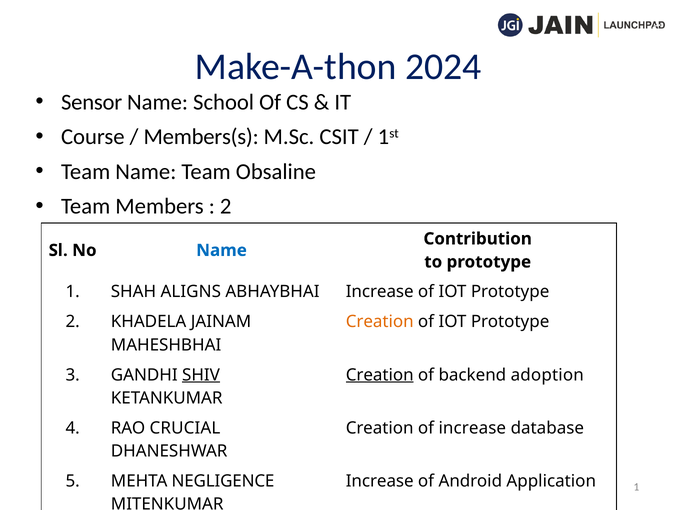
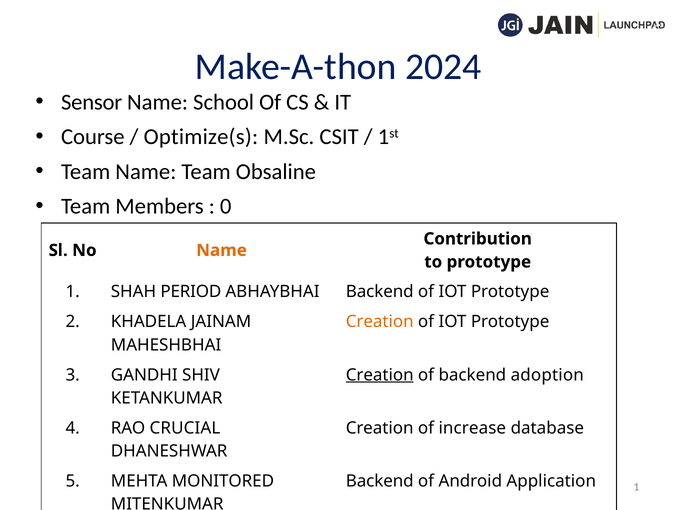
Members(s: Members(s -> Optimize(s (201, 137)
2: 2 -> 0 (226, 206)
Name colour: blue -> orange (222, 250)
ALIGNS: ALIGNS -> PERIOD (191, 292)
ABHAYBHAI Increase: Increase -> Backend (380, 292)
SHIV underline: present -> none (201, 375)
NEGLIGENCE: NEGLIGENCE -> MONITORED (223, 481)
Increase: Increase -> Backend (380, 481)
